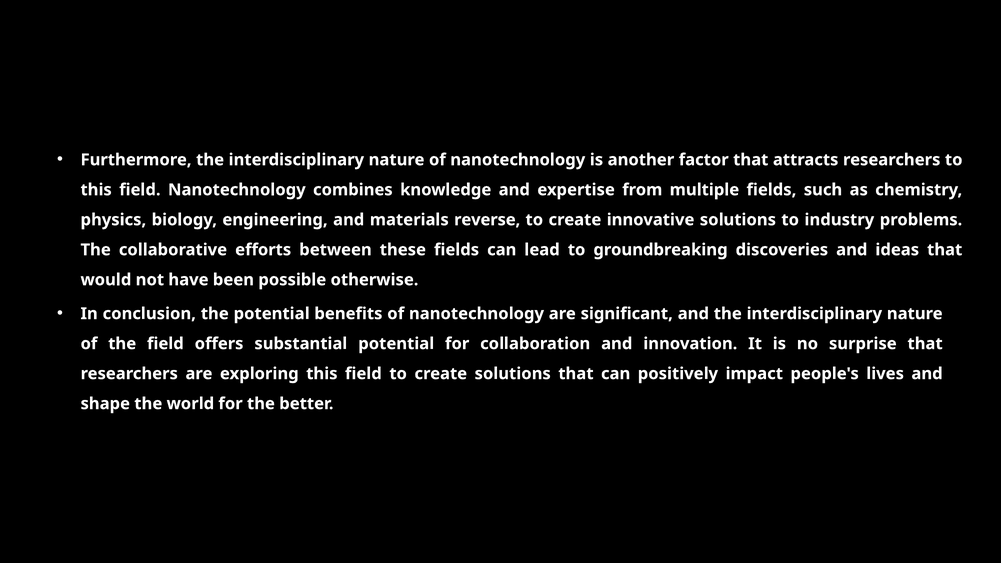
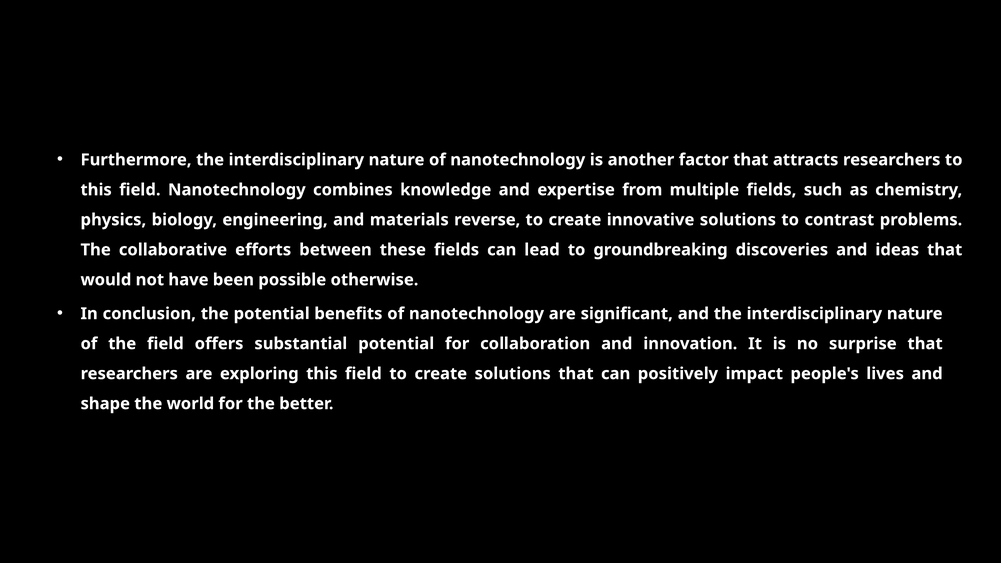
industry: industry -> contrast (839, 220)
